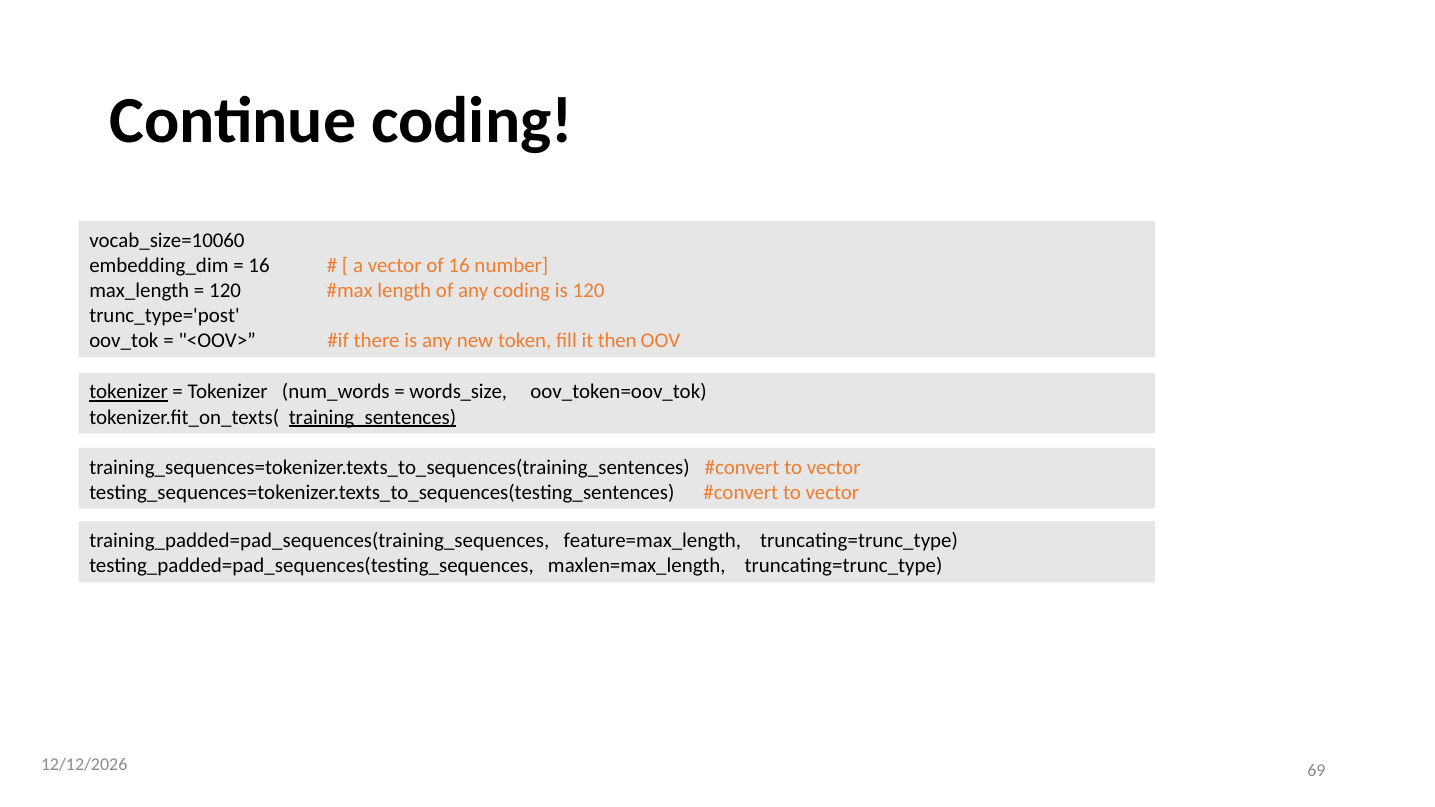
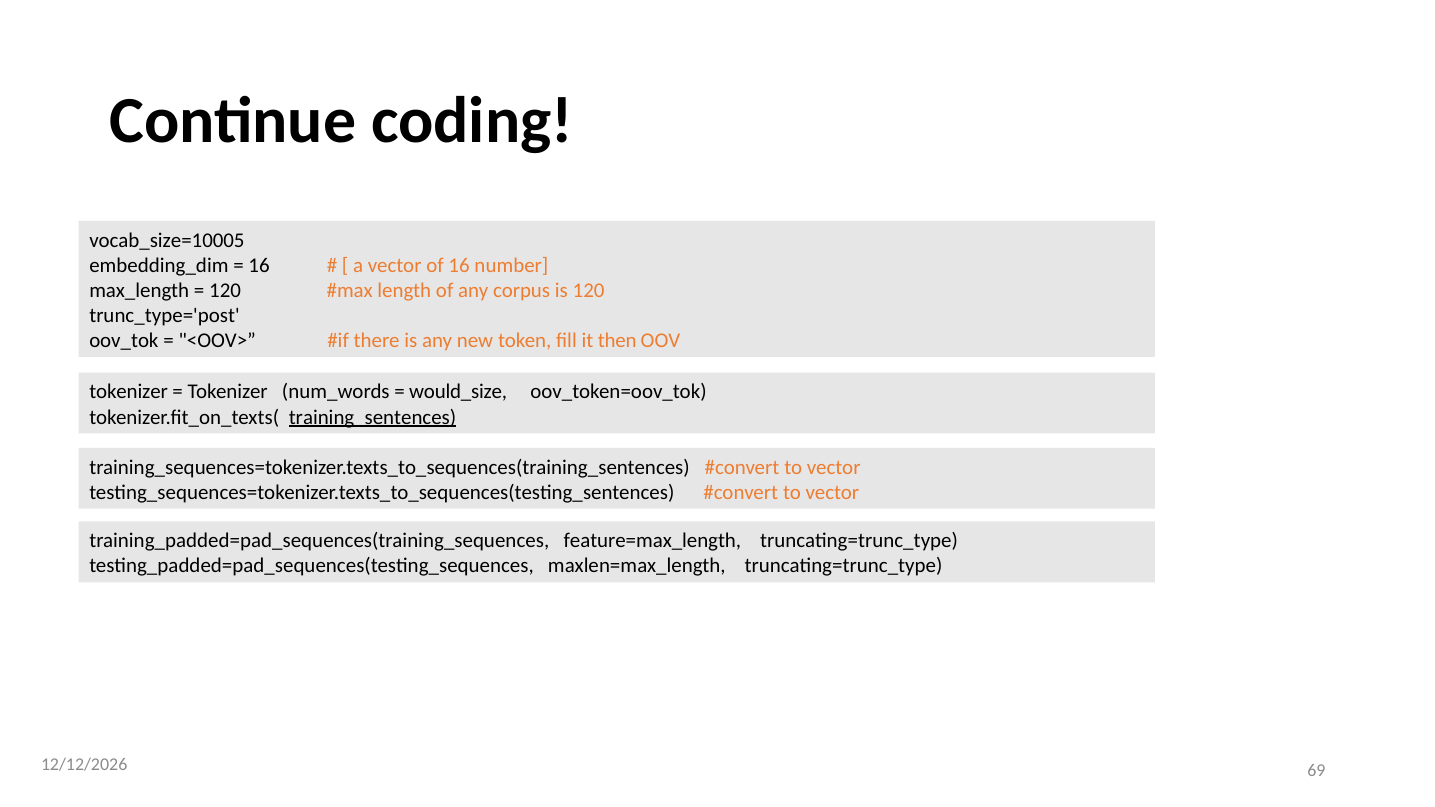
vocab_size=10060: vocab_size=10060 -> vocab_size=10005 (167, 240)
any coding: coding -> corpus (522, 290)
tokenizer underline: present -> none (129, 392)
words_size: words_size -> would_size (458, 392)
